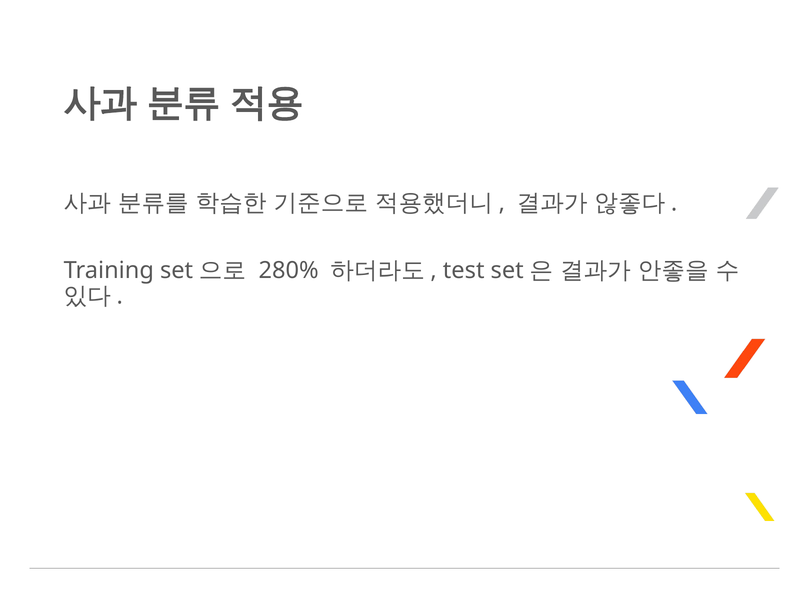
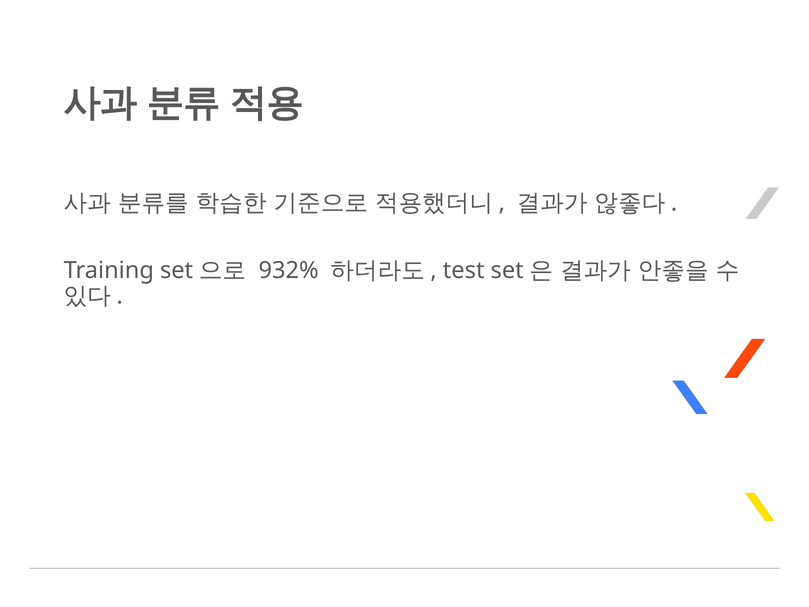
280%: 280% -> 932% (289, 271)
